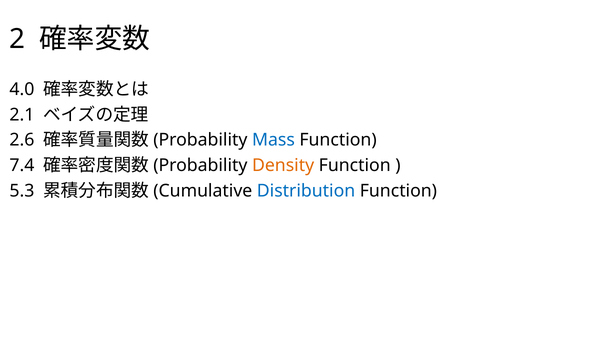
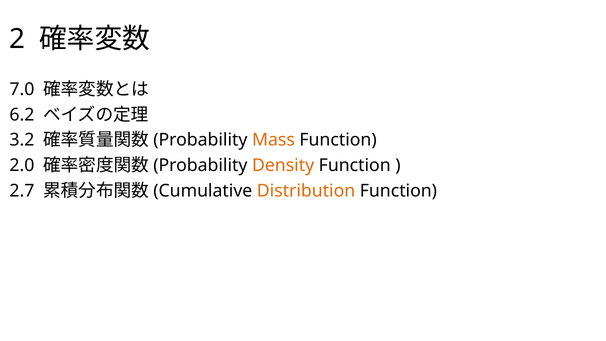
4.0: 4.0 -> 7.0 (22, 89)
2.1: 2.1 -> 6.2 (22, 115)
2.6: 2.6 -> 3.2 (22, 140)
Mass colour: blue -> orange (273, 140)
7.4: 7.4 -> 2.0 (22, 165)
5.3: 5.3 -> 2.7 (22, 191)
Distribution colour: blue -> orange (306, 191)
